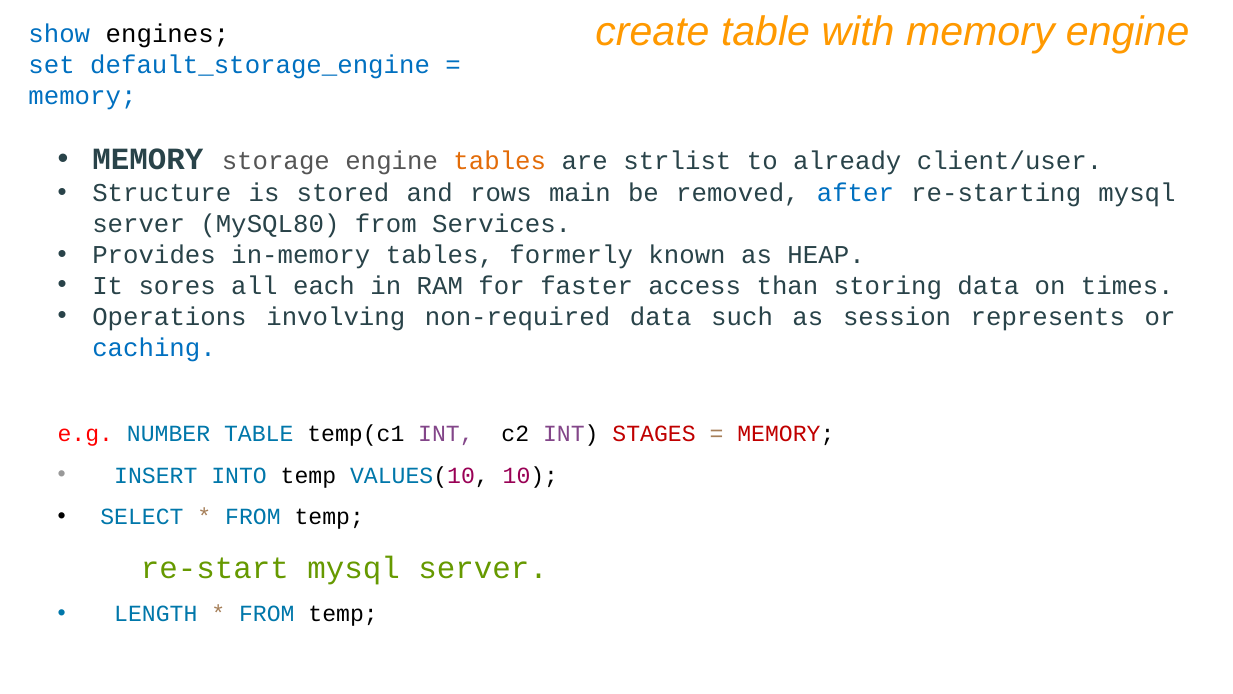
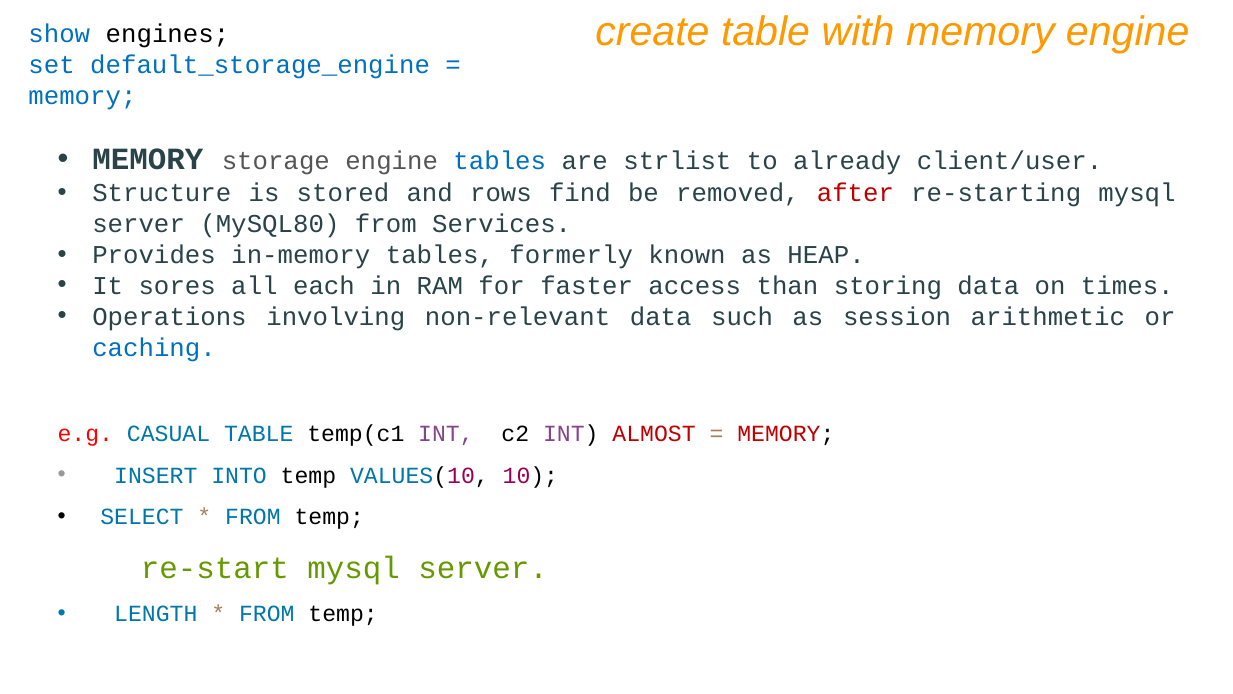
tables colour: orange -> blue (500, 161)
main: main -> find (580, 193)
after colour: blue -> red (855, 193)
non-required: non-required -> non-relevant (518, 317)
represents: represents -> arithmetic (1048, 317)
NUMBER: NUMBER -> CASUAL (169, 434)
STAGES: STAGES -> ALMOST (654, 434)
